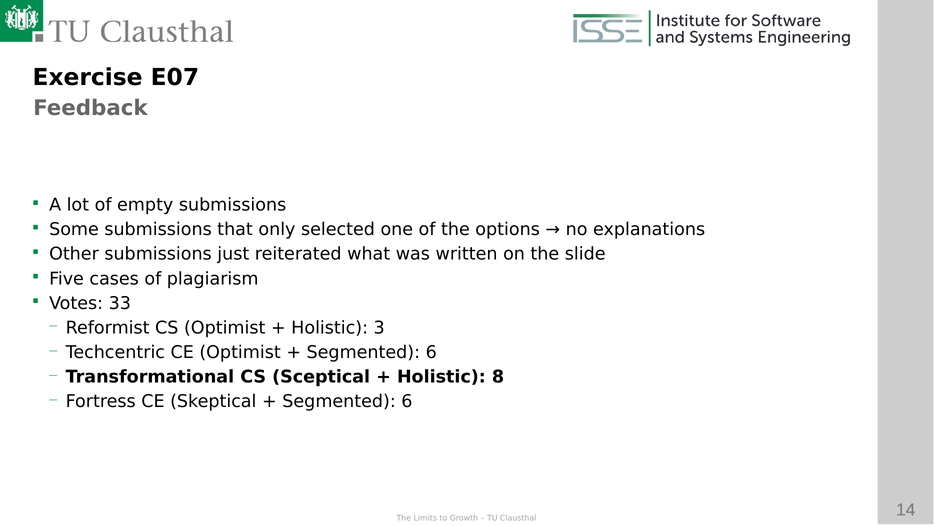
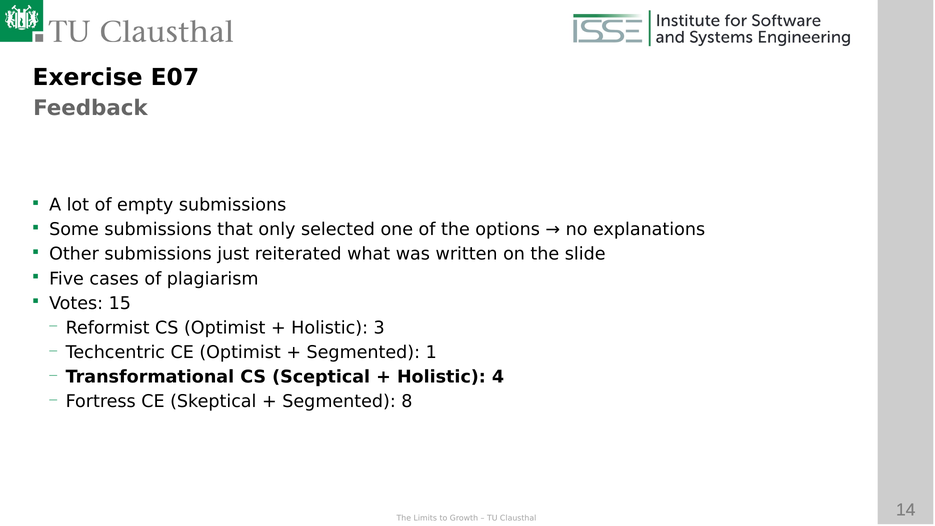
33: 33 -> 15 (120, 303)
6: 6 -> 1 (431, 352)
8: 8 -> 4 (498, 377)
6: 6 -> 8 (407, 401)
